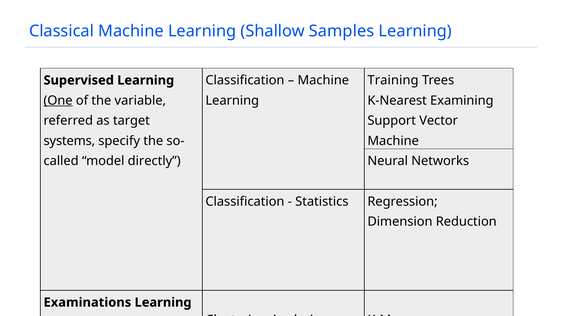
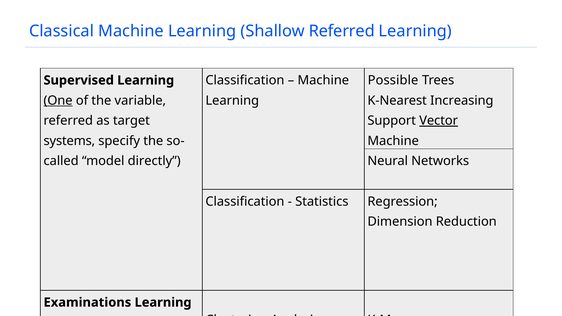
Shallow Samples: Samples -> Referred (342, 31)
Training: Training -> Possible (393, 80)
Examining: Examining -> Increasing (462, 101)
Vector underline: none -> present (439, 121)
